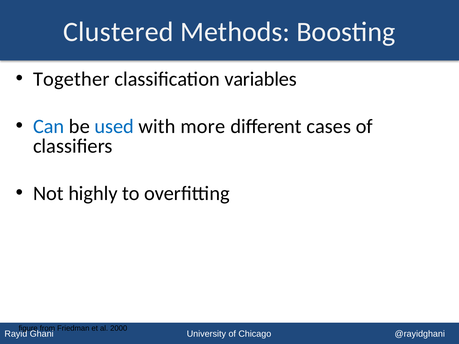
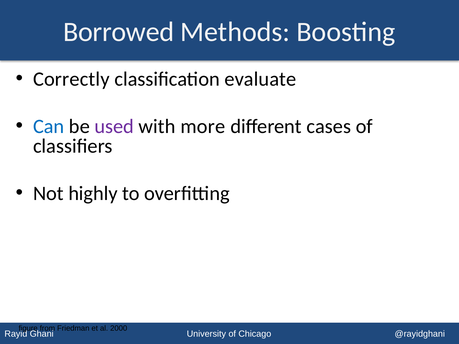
Clustered: Clustered -> Borrowed (119, 32)
Together: Together -> Correctly (71, 79)
variables: variables -> evaluate (260, 79)
used colour: blue -> purple (114, 127)
